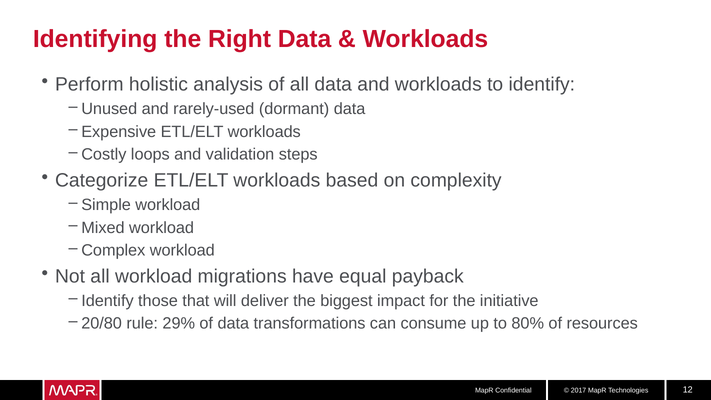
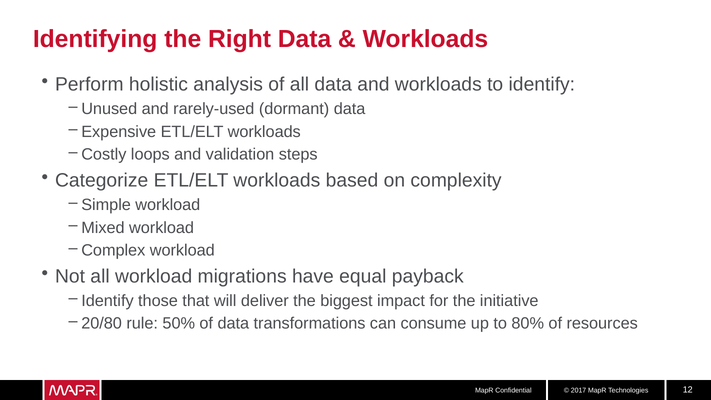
29%: 29% -> 50% (179, 324)
